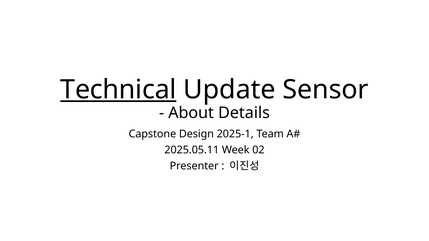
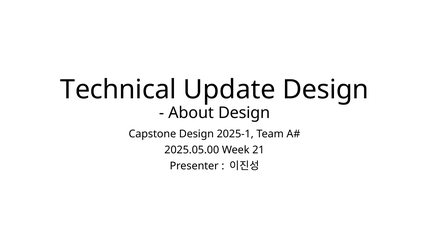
Technical underline: present -> none (118, 90)
Update Sensor: Sensor -> Design (326, 90)
About Details: Details -> Design (244, 113)
2025.05.11: 2025.05.11 -> 2025.05.00 (192, 150)
02: 02 -> 21 (258, 150)
